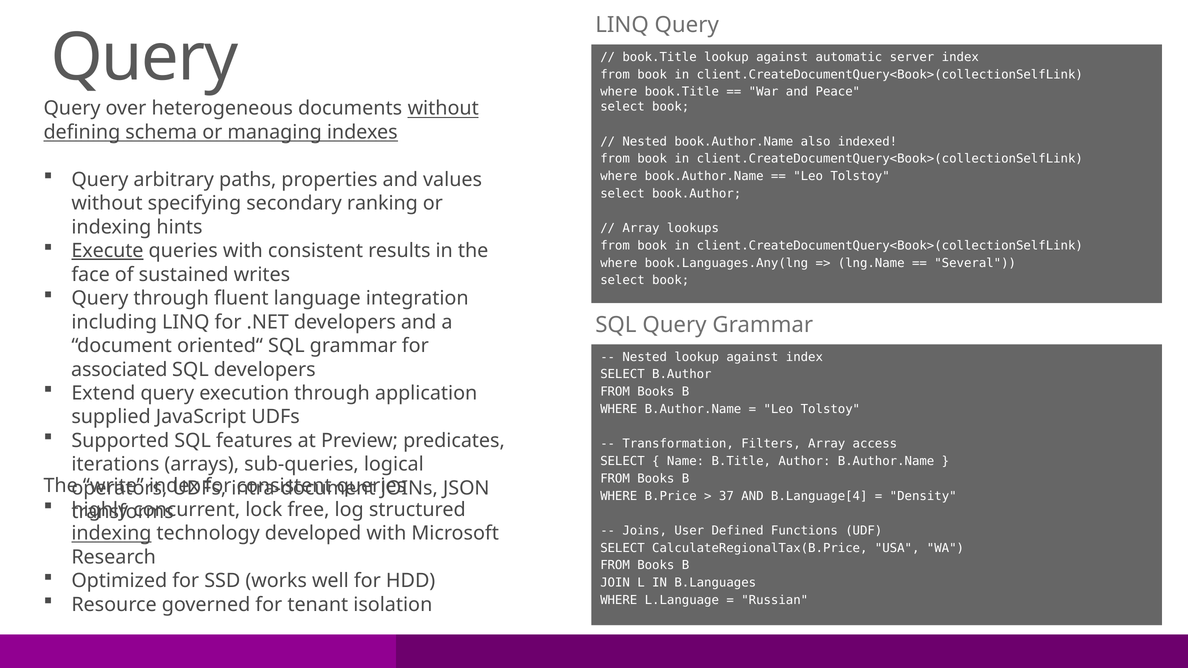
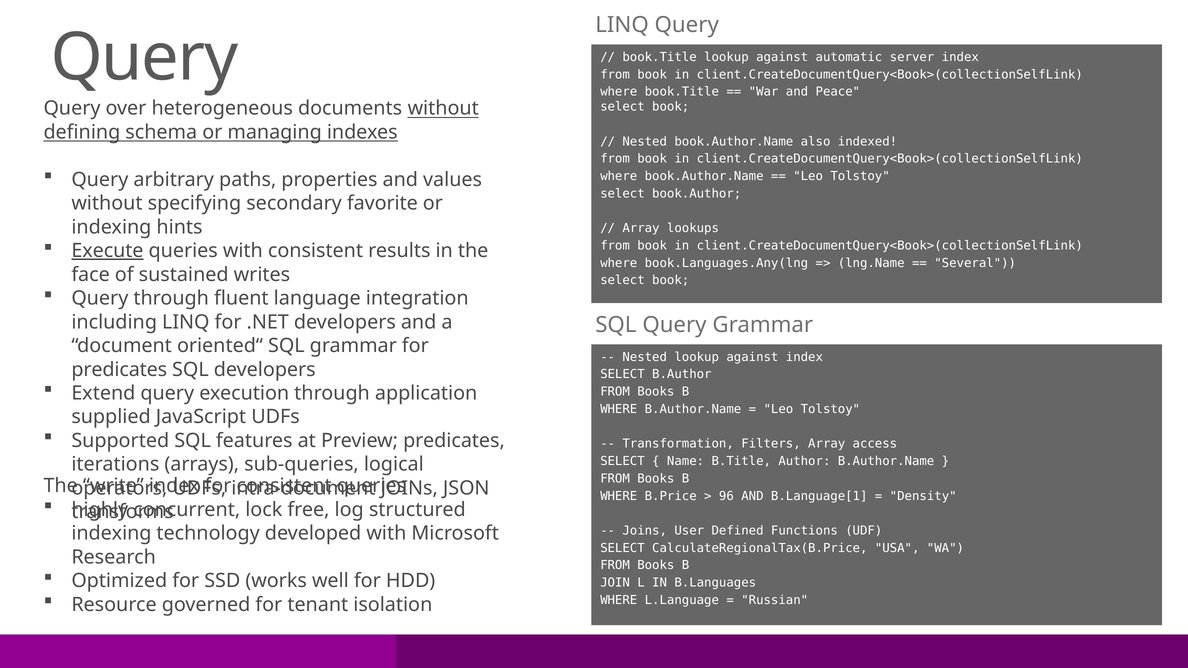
ranking: ranking -> favorite (382, 203)
associated: associated -> predicates (119, 370)
37: 37 -> 96 (726, 496)
B.Language[4: B.Language[4 -> B.Language[1 (819, 496)
indexing underline: present -> none (111, 534)
